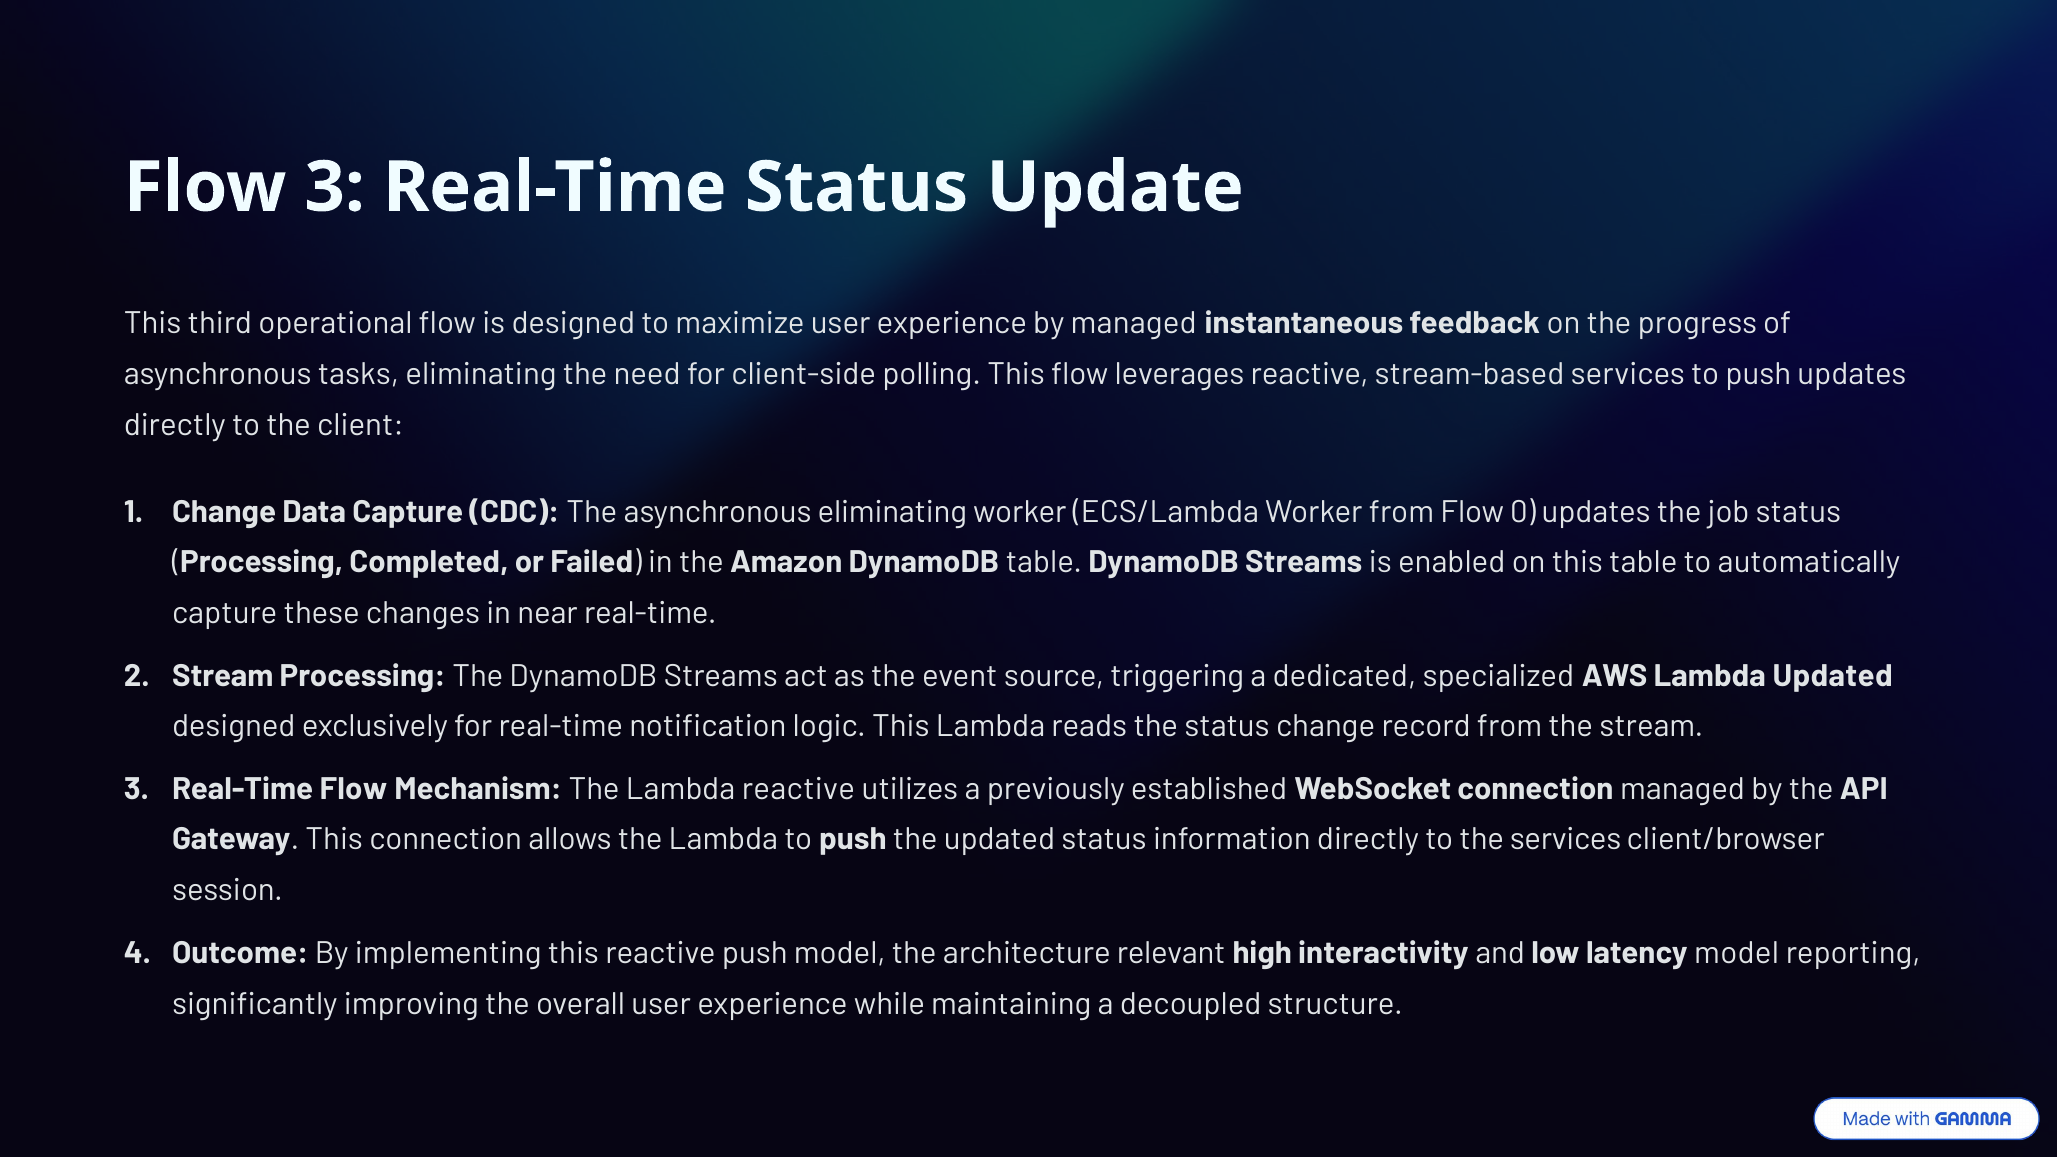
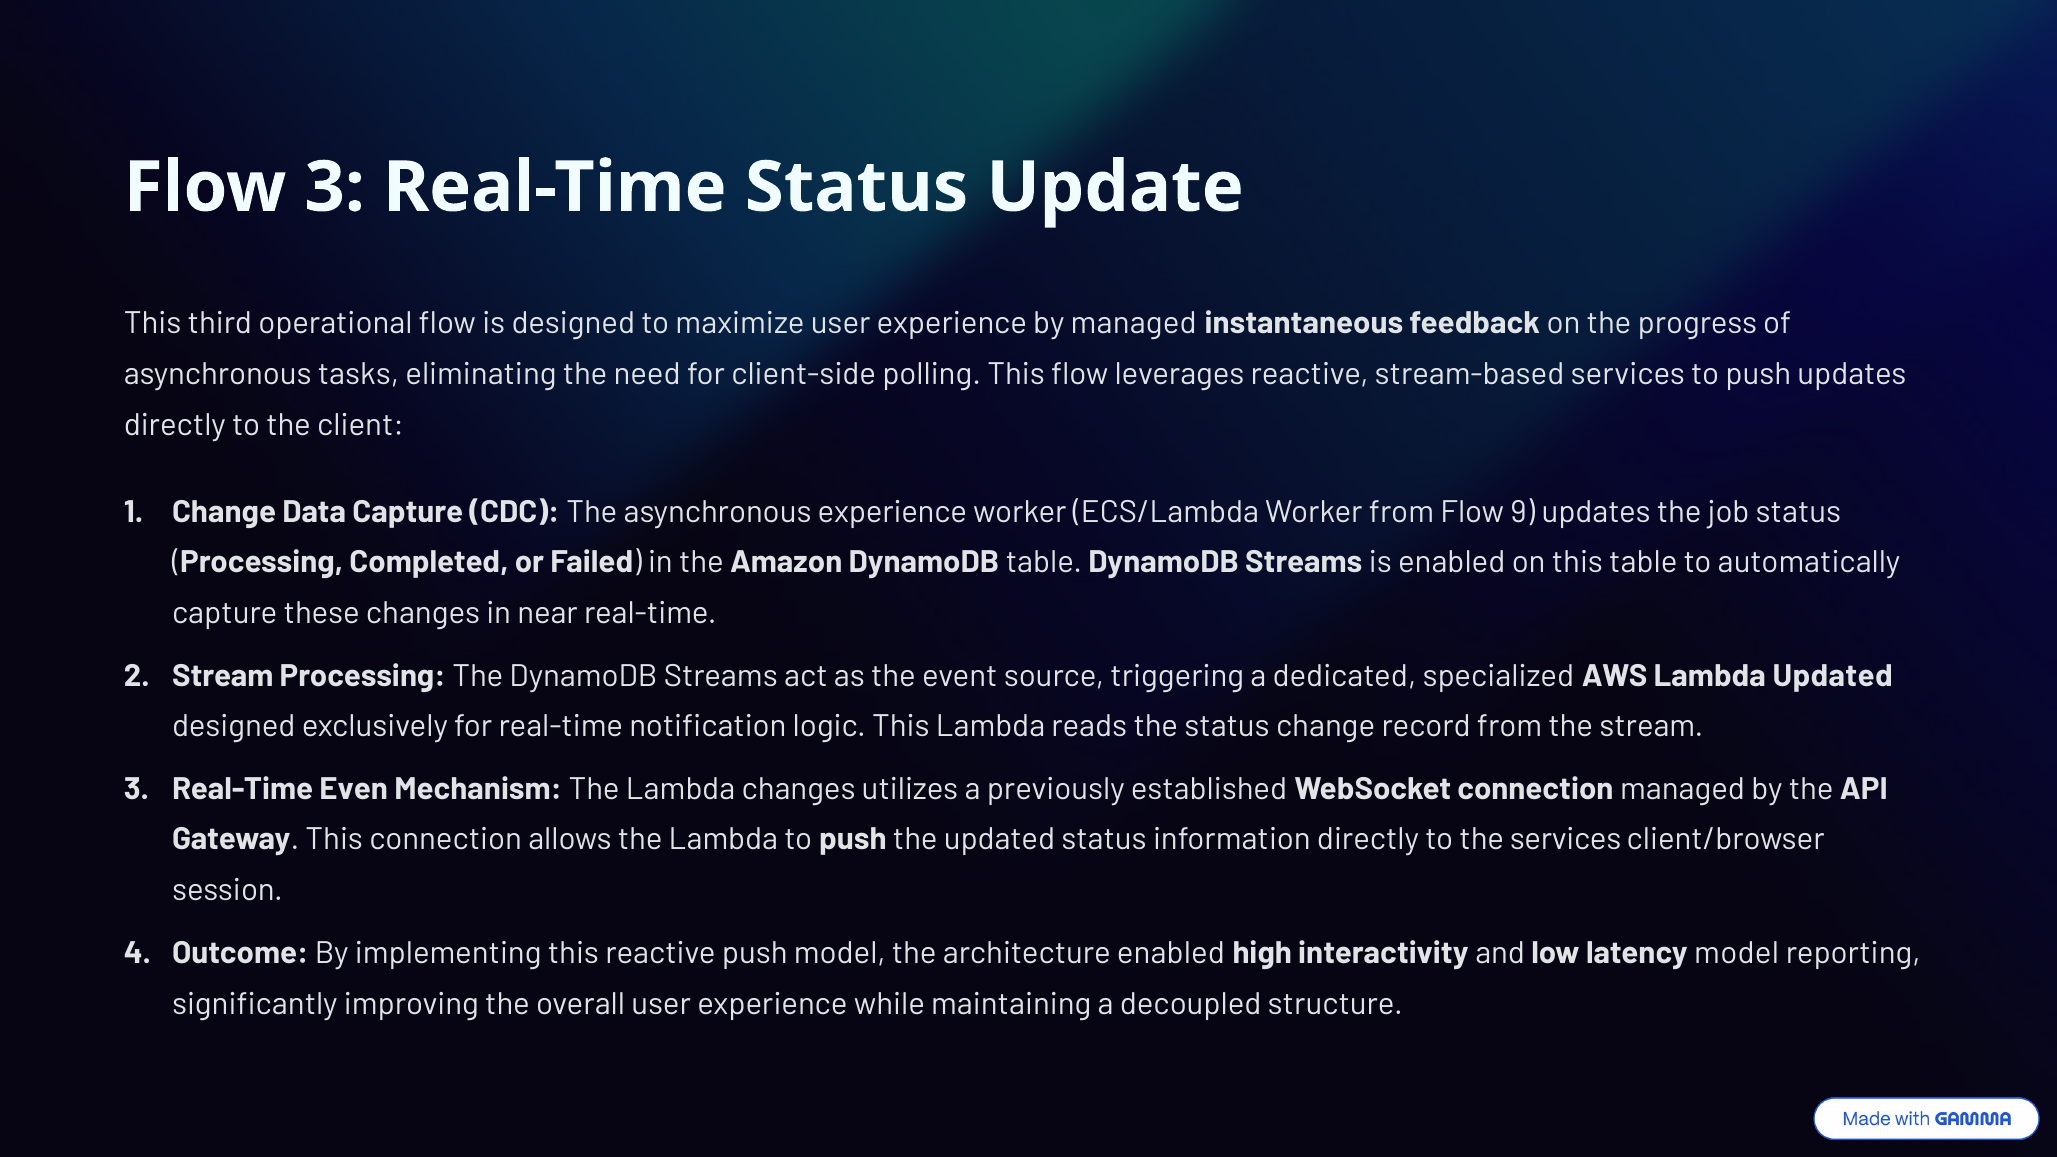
asynchronous eliminating: eliminating -> experience (892, 512)
0: 0 -> 9 (1523, 512)
Real-Time Flow: Flow -> Even (354, 789)
Lambda reactive: reactive -> changes (799, 789)
architecture relevant: relevant -> enabled (1171, 953)
